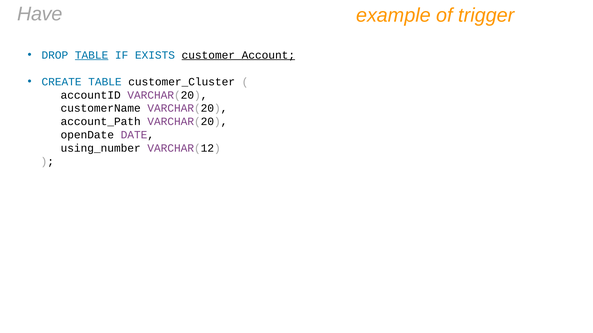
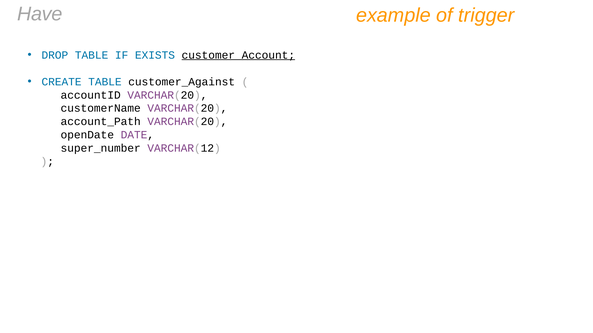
TABLE underline: present -> none (92, 55)
customer_Cluster: customer_Cluster -> customer_Against (182, 82)
using_number: using_number -> super_number (101, 149)
